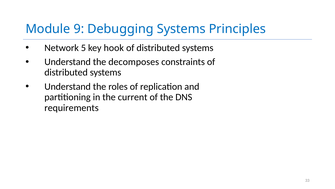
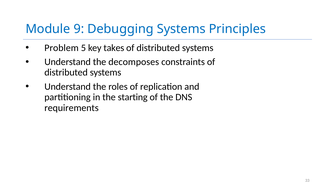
Network: Network -> Problem (62, 48)
hook: hook -> takes (114, 48)
current: current -> starting (133, 97)
